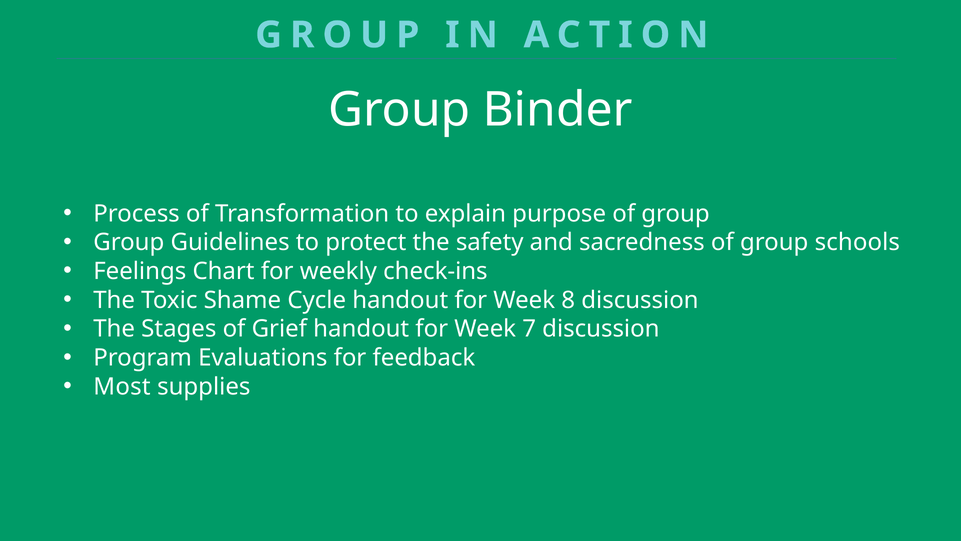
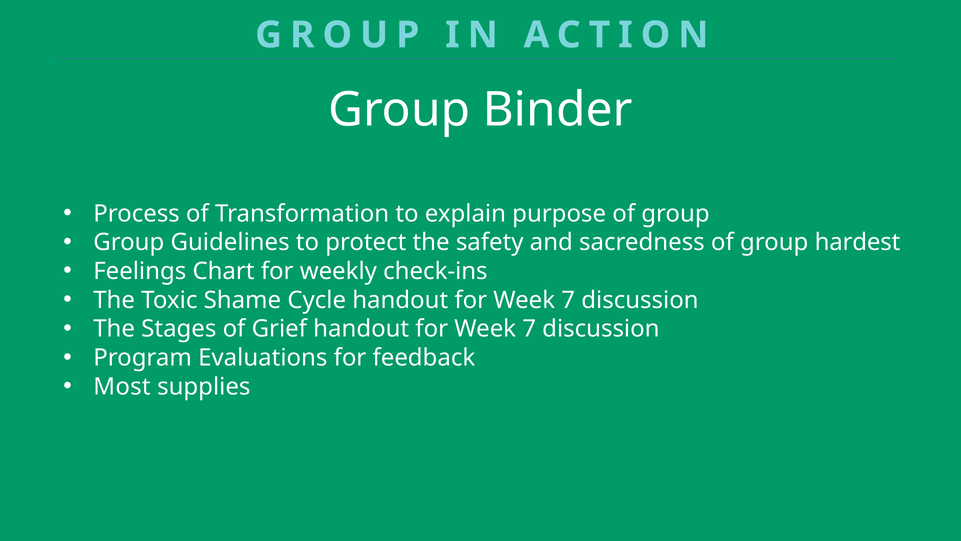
schools: schools -> hardest (857, 242)
8: 8 -> 7 (568, 300)
